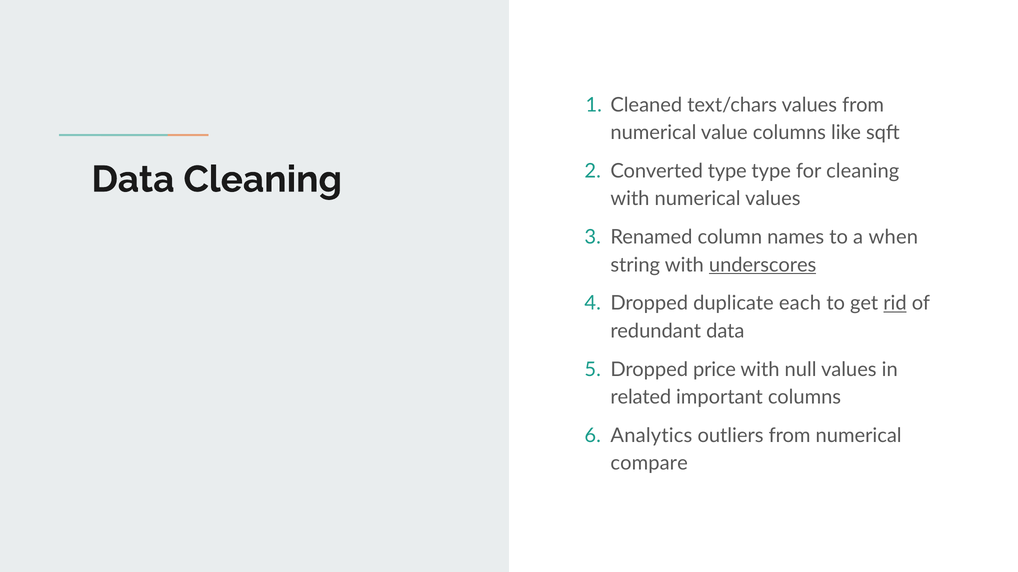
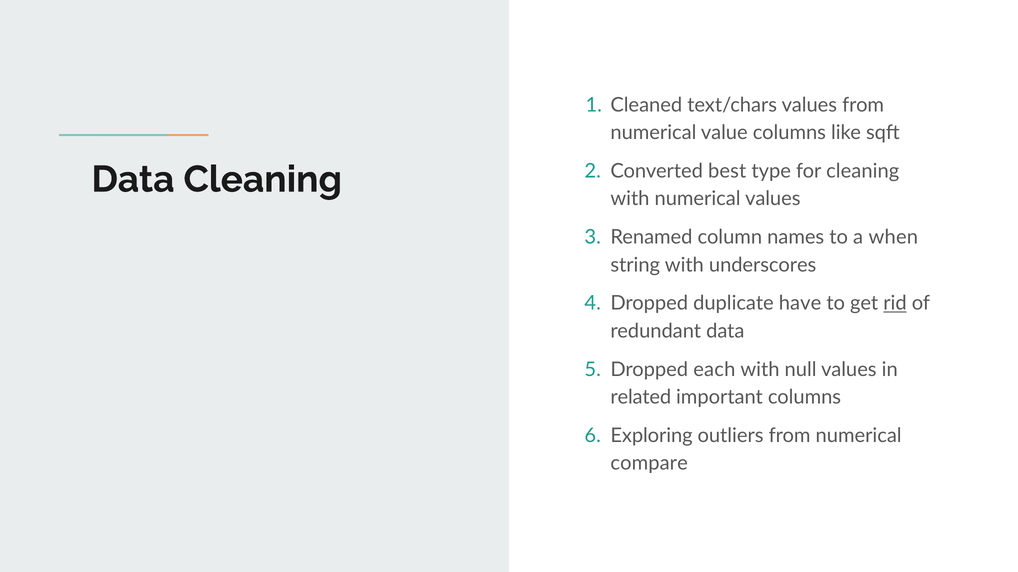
Converted type: type -> best (727, 171)
underscores underline: present -> none (763, 265)
each: each -> have (800, 304)
price: price -> each (714, 370)
Analytics: Analytics -> Exploring (652, 436)
